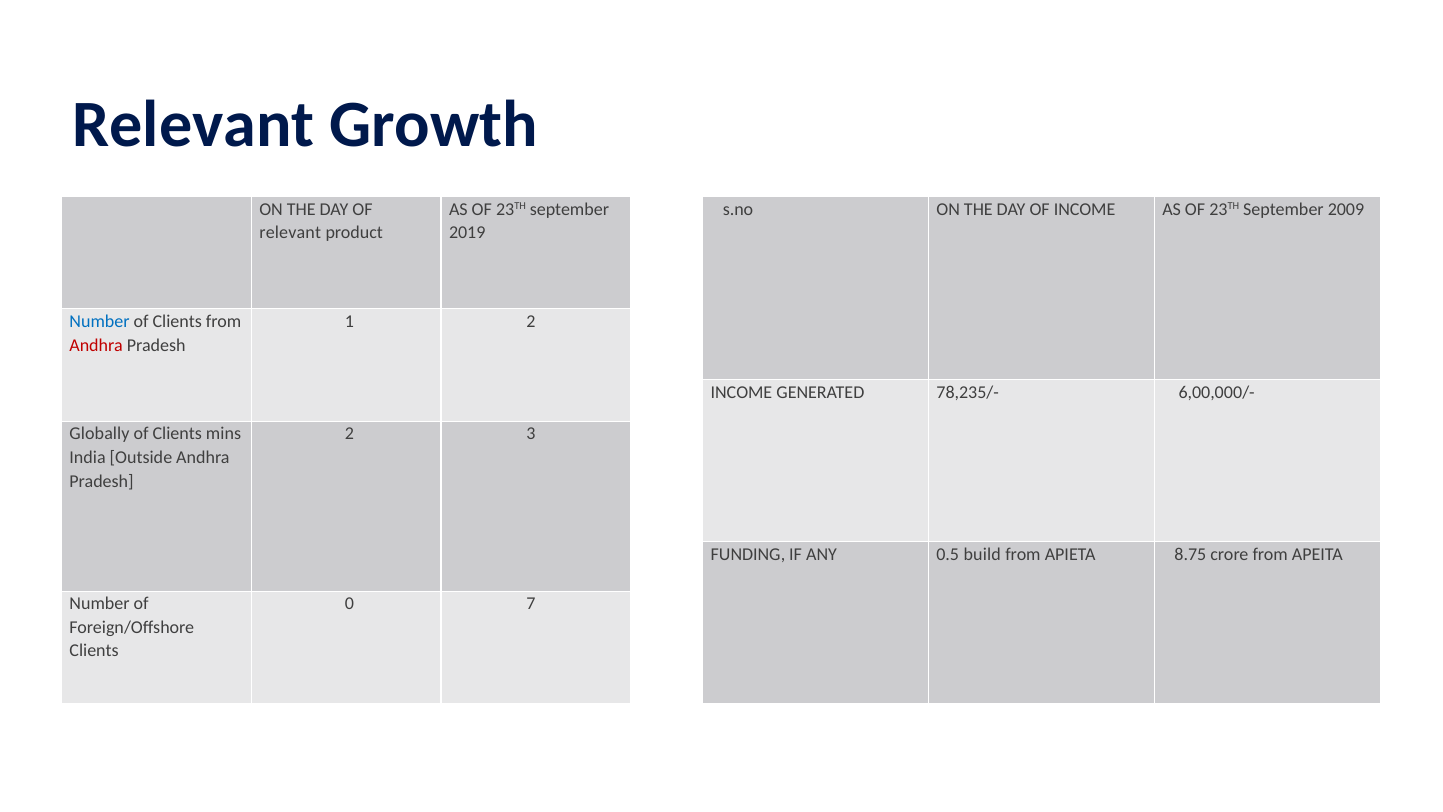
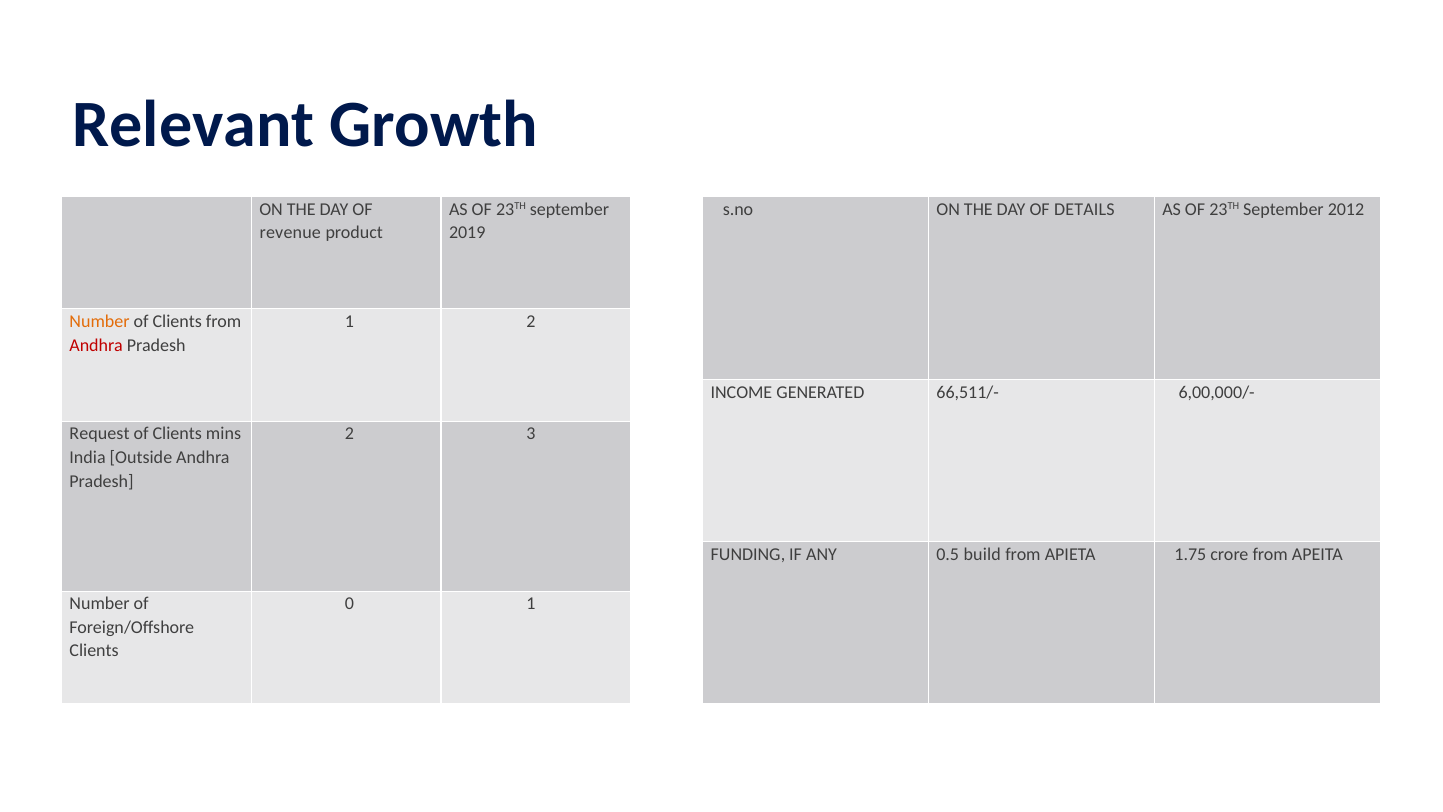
OF INCOME: INCOME -> DETAILS (1084, 209)
2009: 2009 -> 2012 (1346, 209)
relevant: relevant -> revenue (290, 233)
Number colour: blue -> orange (100, 321)
78,235/-: 78,235/- -> 66,511/- (968, 392)
Globally: Globally -> Request (100, 434)
8.75: 8.75 -> 1.75 (1190, 554)
0 7: 7 -> 1 (531, 604)
